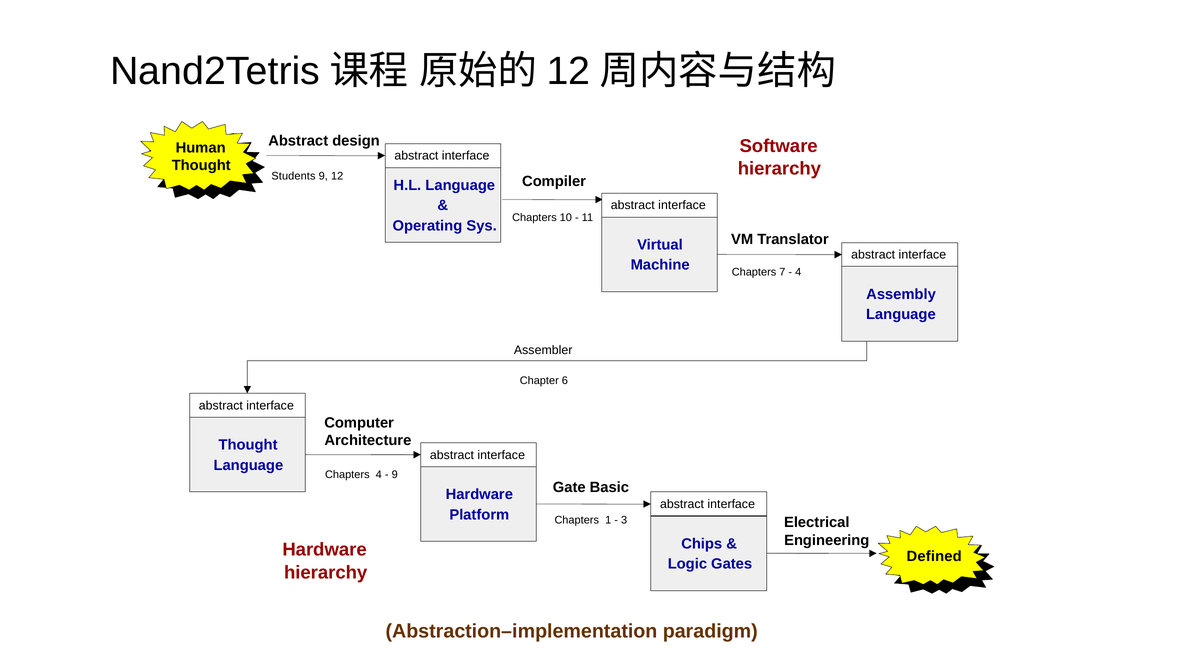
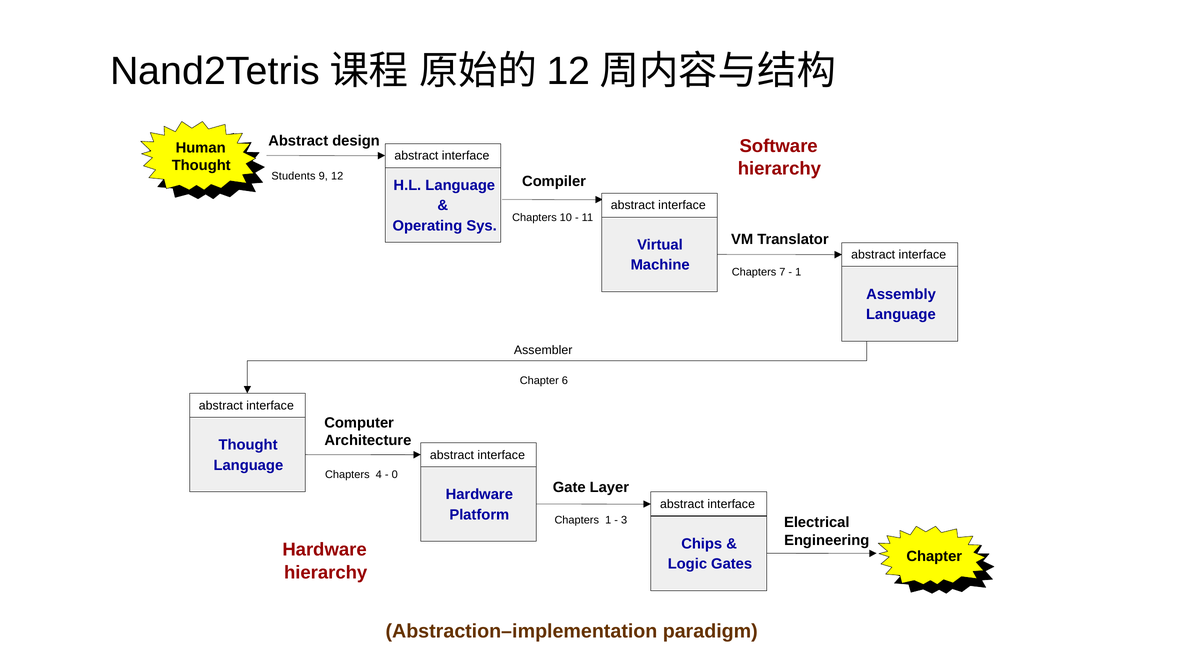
4: 4 -> 1 (798, 272)
9: 9 -> 0 (395, 474)
Basic: Basic -> Layer (609, 487)
Defined: Defined -> Chapter (934, 556)
